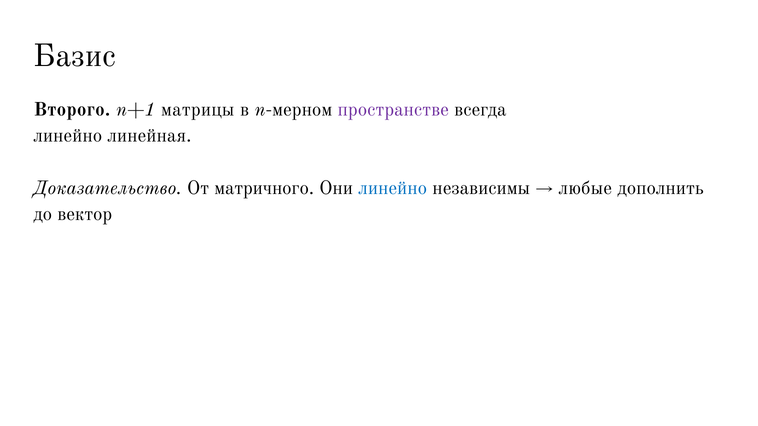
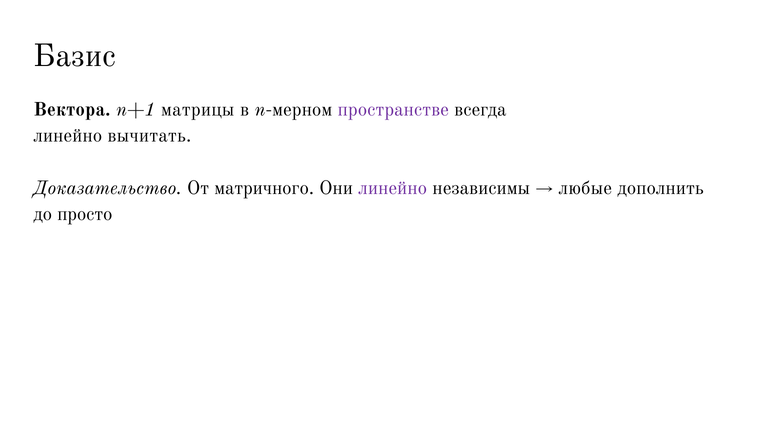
Второго: Второго -> Вектора (72, 110)
линейная: линейная -> вычитать (149, 136)
линейно colour: blue -> purple (393, 188)
вектор: вектор -> просто (85, 214)
